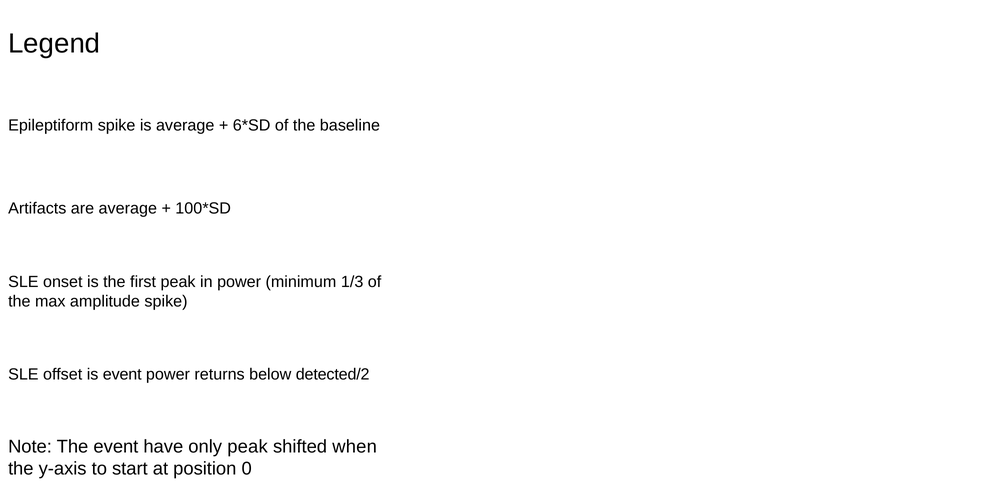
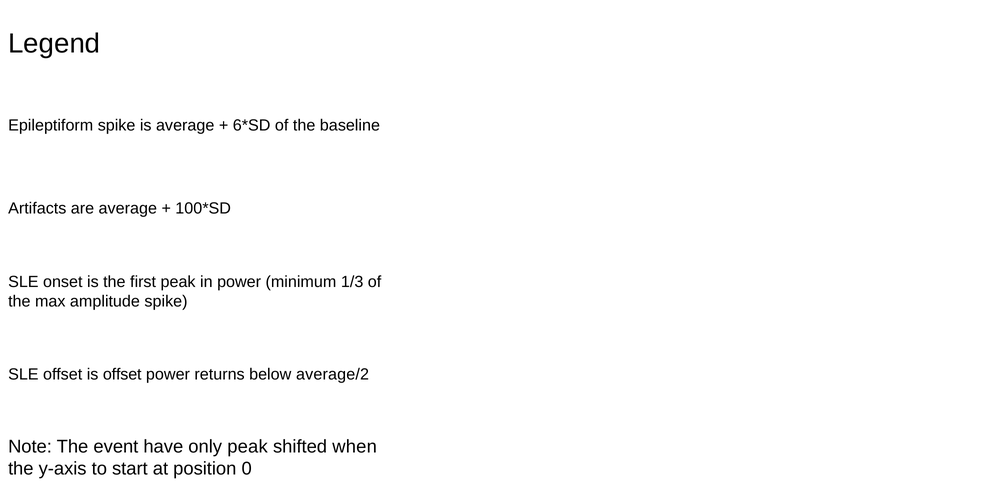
is event: event -> offset (122, 374)
detected/2: detected/2 -> average/2 (333, 374)
